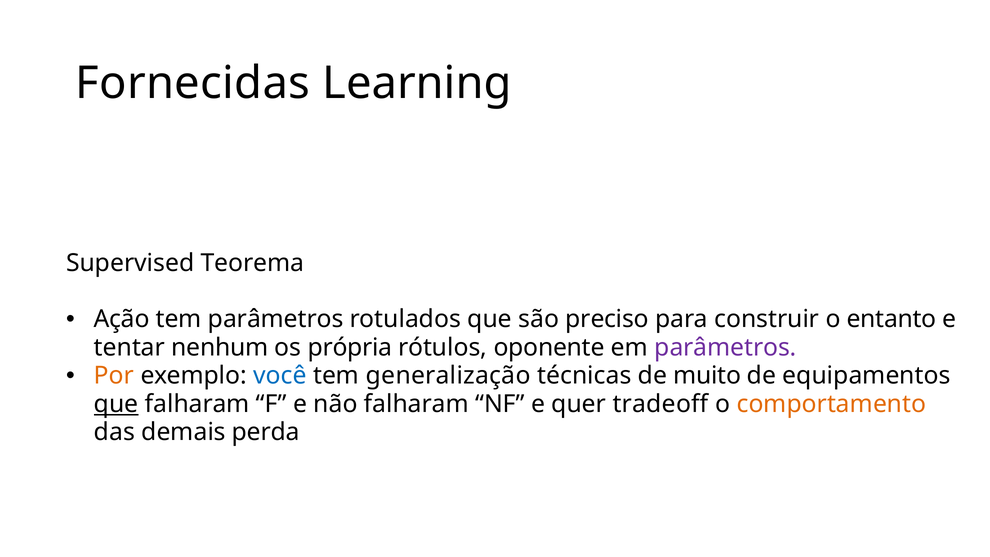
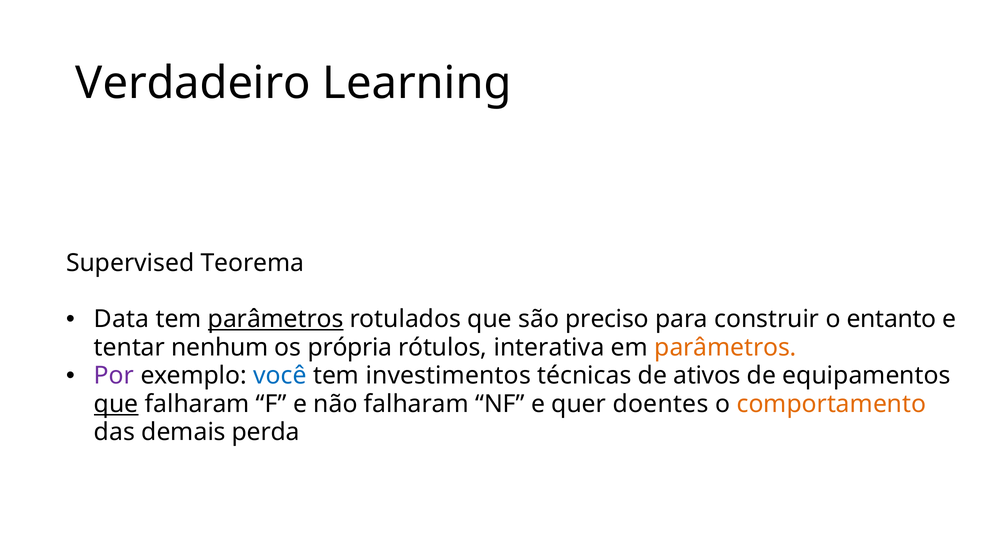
Fornecidas: Fornecidas -> Verdadeiro (193, 83)
Ação: Ação -> Data (122, 319)
parâmetros underline: none -> present (276, 319)
oponente: oponente -> interativa (549, 347)
parâmetros colour: purple -> orange (725, 347)
Por colour: orange -> purple (114, 376)
generalização: generalização -> investimentos (448, 376)
muito: muito -> ativos (707, 376)
tradeoff: tradeoff -> doentes (661, 404)
